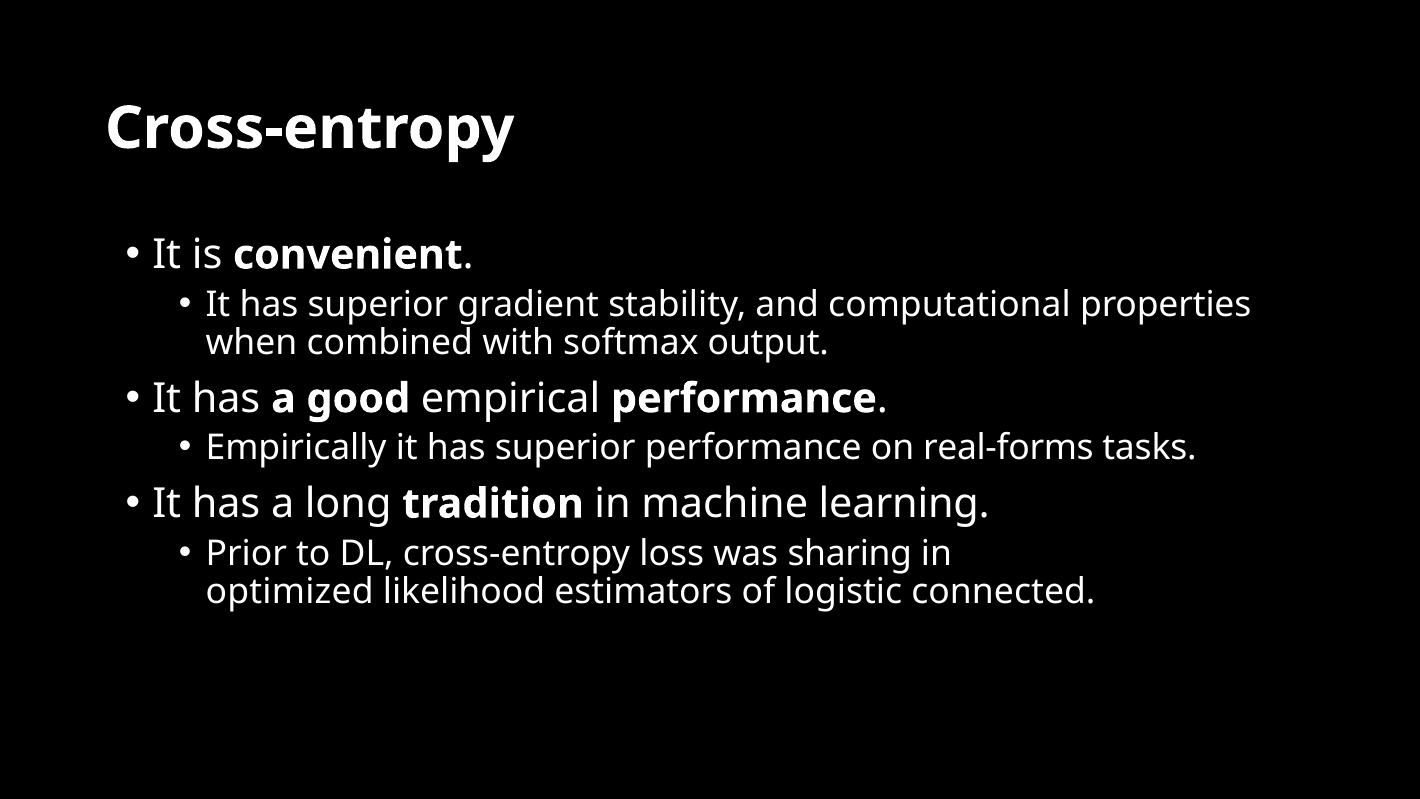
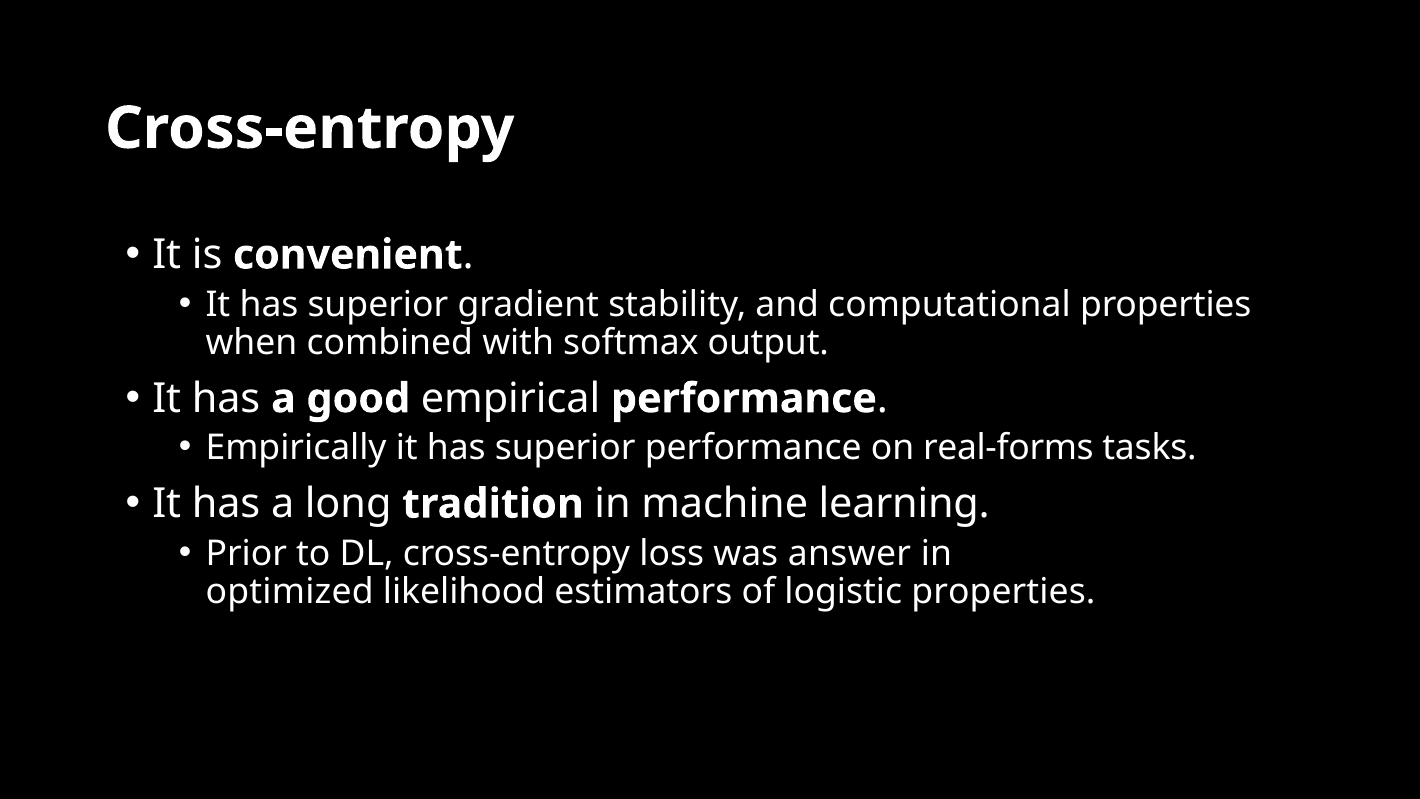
sharing: sharing -> answer (849, 553)
logistic connected: connected -> properties (1003, 592)
